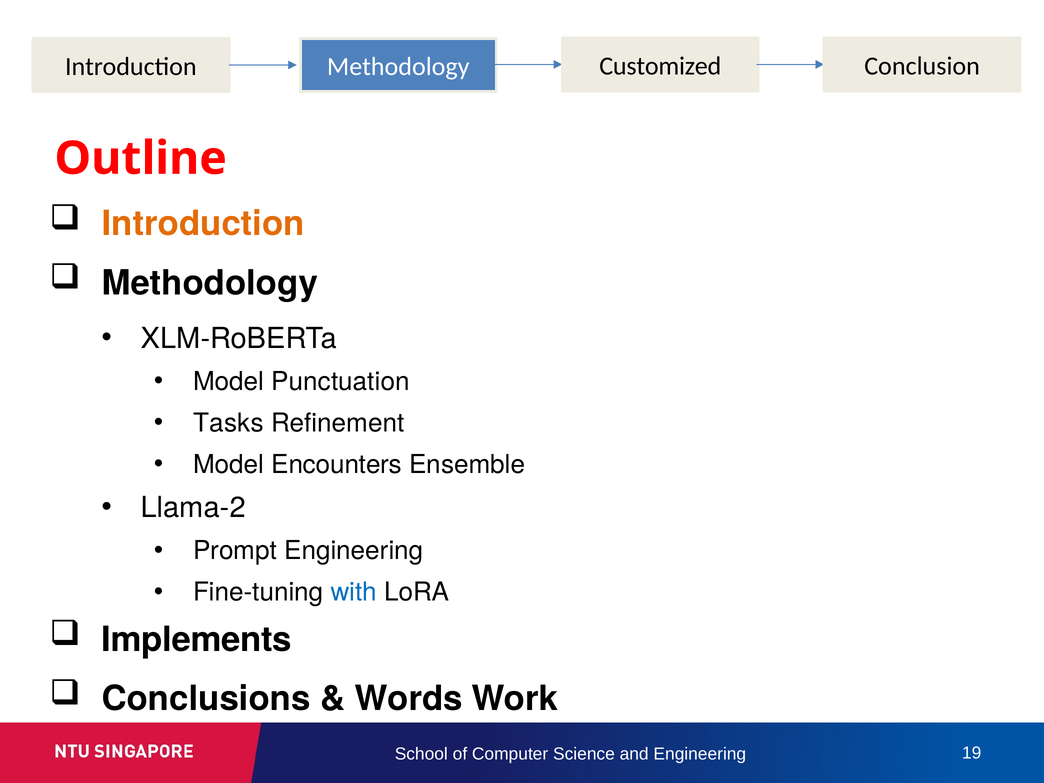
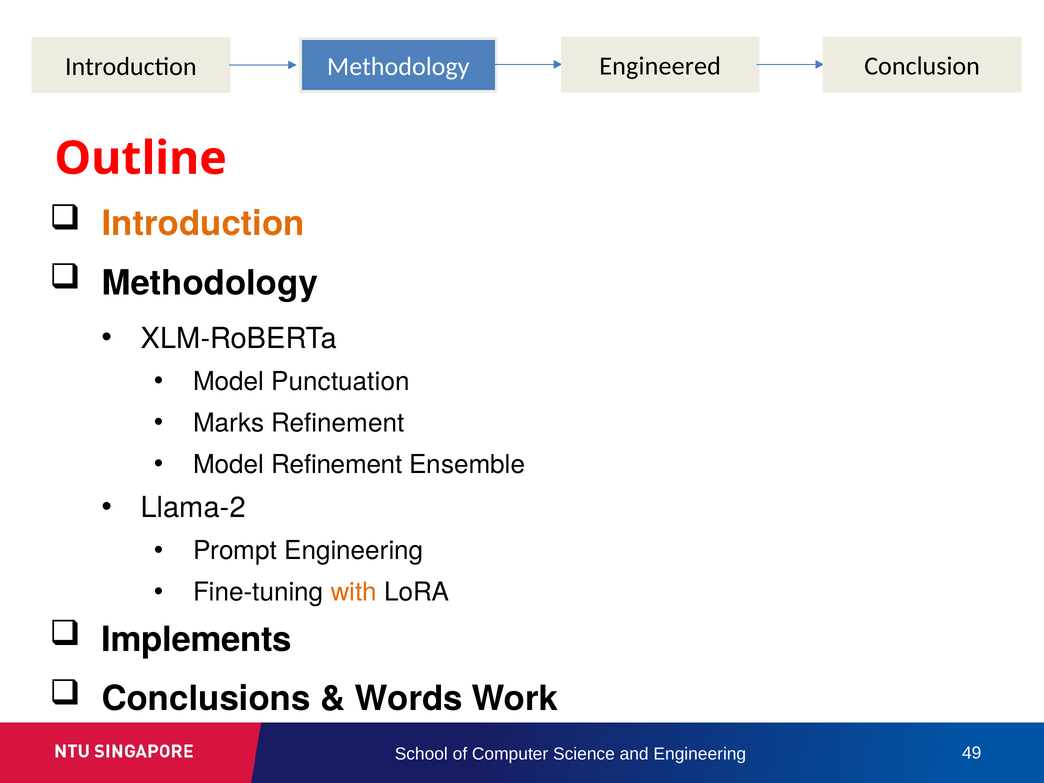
Customized: Customized -> Engineered (660, 66)
Tasks: Tasks -> Marks (229, 423)
Model Encounters: Encounters -> Refinement (337, 464)
with colour: blue -> orange (354, 592)
19: 19 -> 49 (972, 753)
